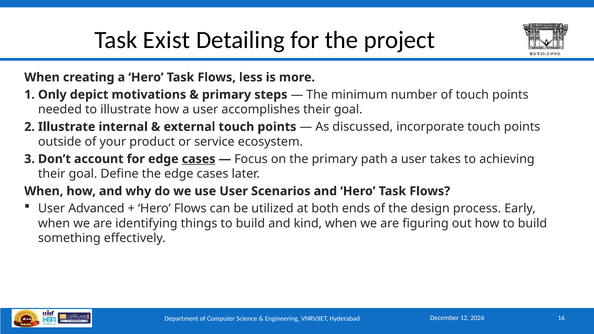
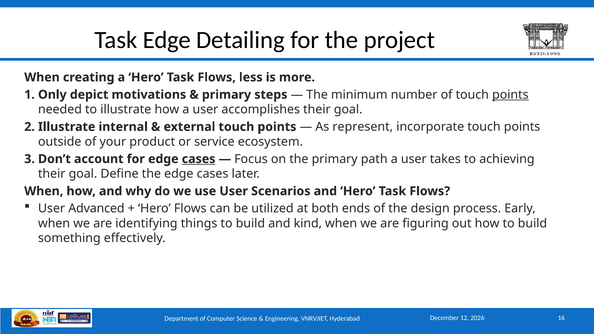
Task Exist: Exist -> Edge (167, 40)
points underline: none -> present (510, 95)
discussed: discussed -> represent (363, 127)
